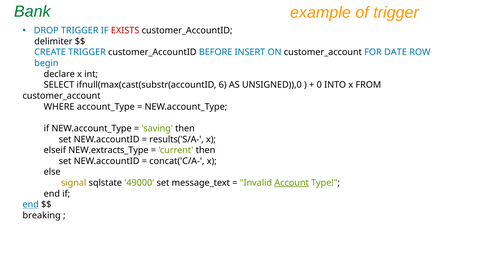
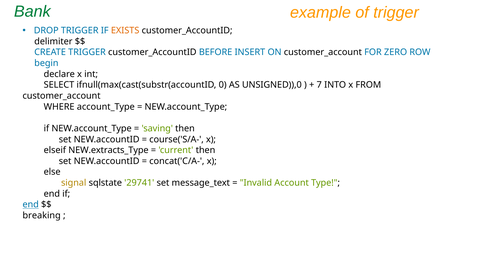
EXISTS colour: red -> orange (125, 31)
DATE: DATE -> ZERO (396, 52)
6: 6 -> 0 (223, 85)
0: 0 -> 7 (319, 85)
results('S/A-: results('S/A- -> course('S/A- (177, 139)
49000: 49000 -> 29741 (139, 183)
Account underline: present -> none (292, 183)
